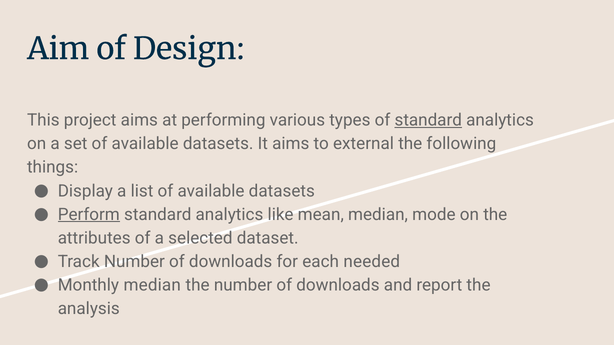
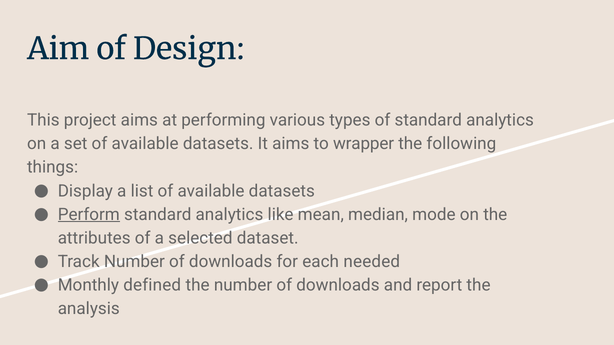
standard underline: present -> none (428, 120)
external: external -> wrapper (364, 144)
Monthly median: median -> defined (152, 285)
